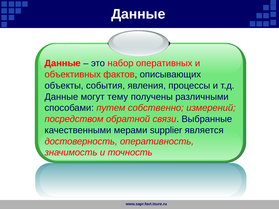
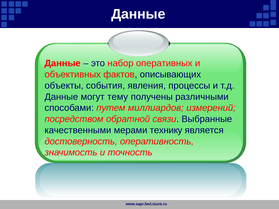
собственно: собственно -> миллиардов (156, 108)
supplier: supplier -> технику (166, 130)
